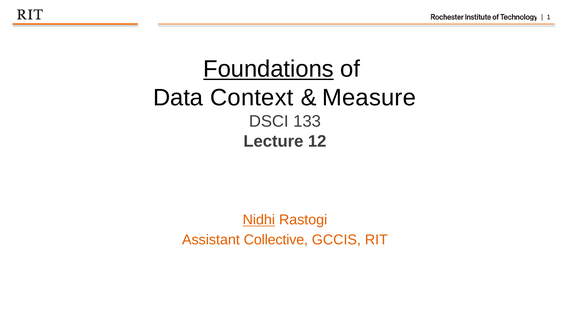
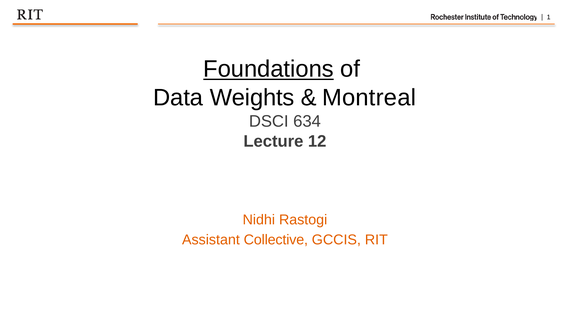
Context: Context -> Weights (252, 97)
Measure: Measure -> Montreal (369, 97)
133: 133 -> 634 (307, 121)
Nidhi underline: present -> none (259, 220)
